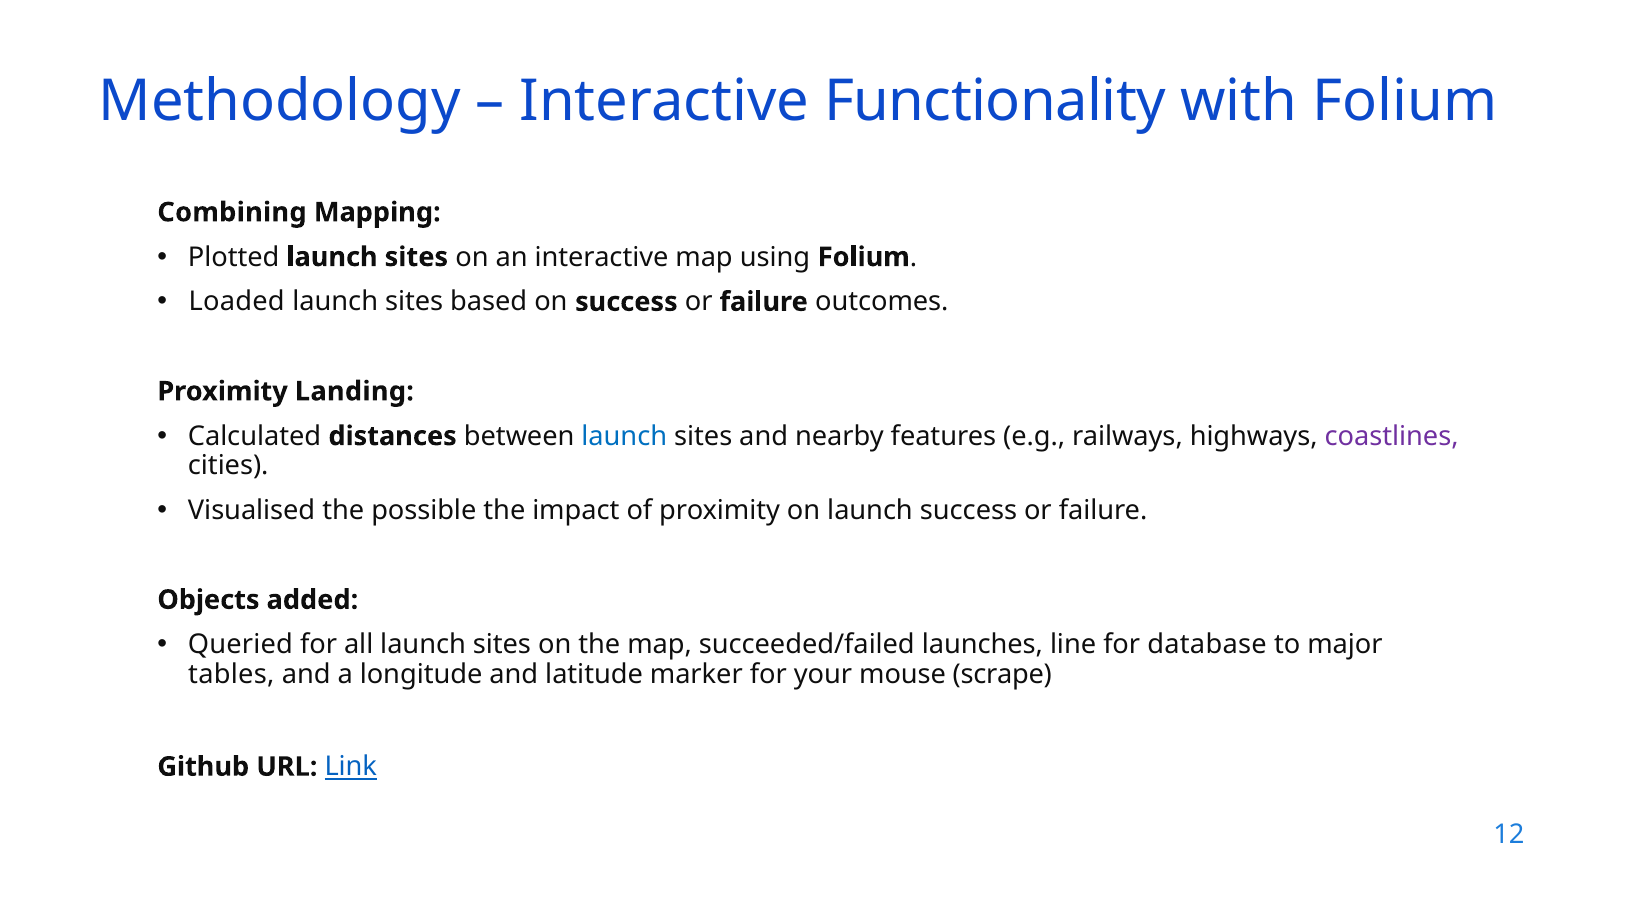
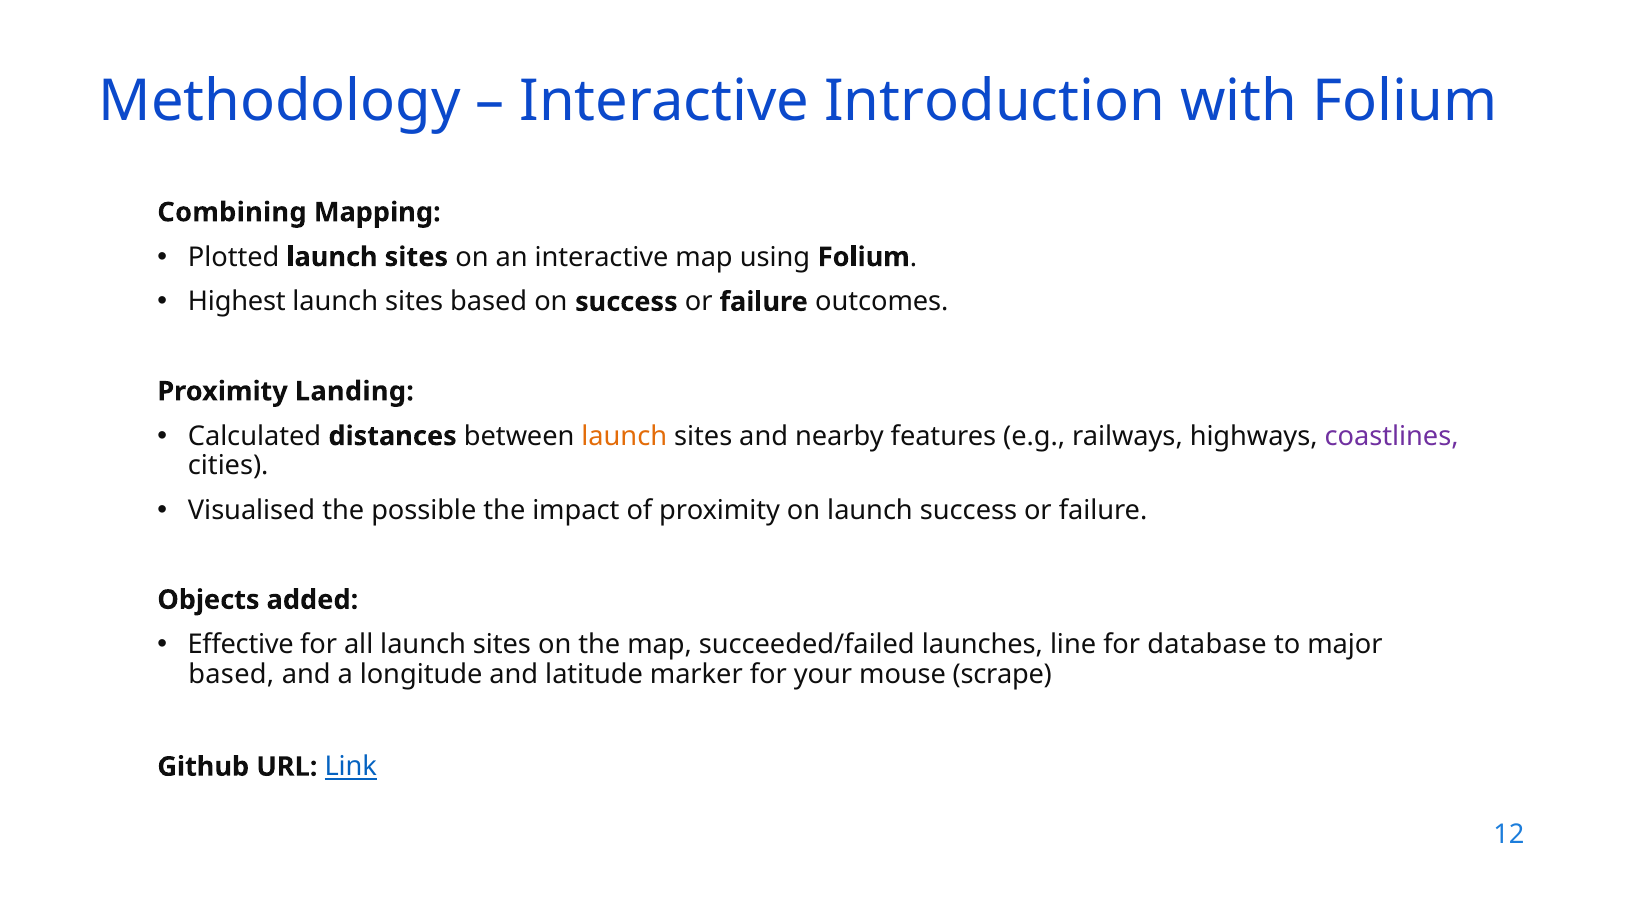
Functionality: Functionality -> Introduction (995, 101)
Loaded: Loaded -> Highest (237, 302)
launch colour: blue -> orange (624, 436)
Queried: Queried -> Effective (241, 644)
tables: tables -> based (231, 674)
